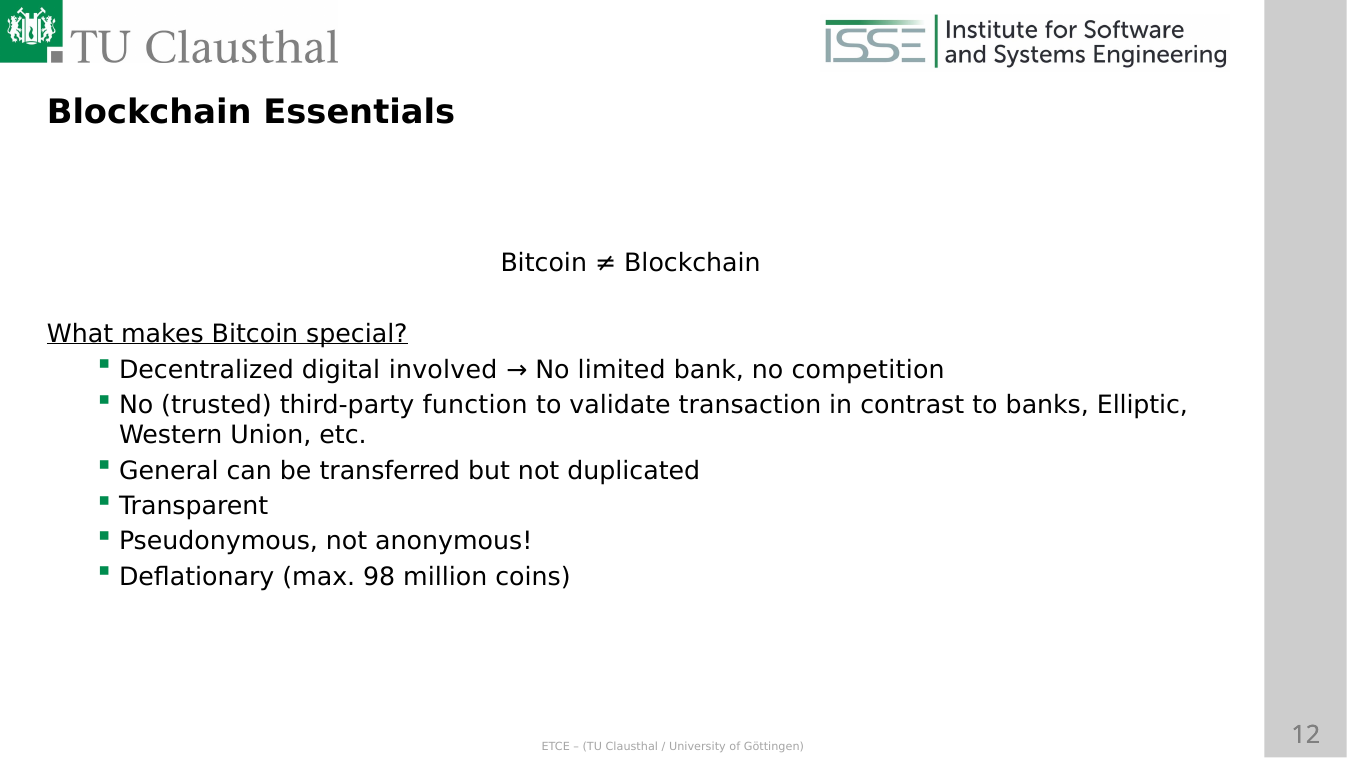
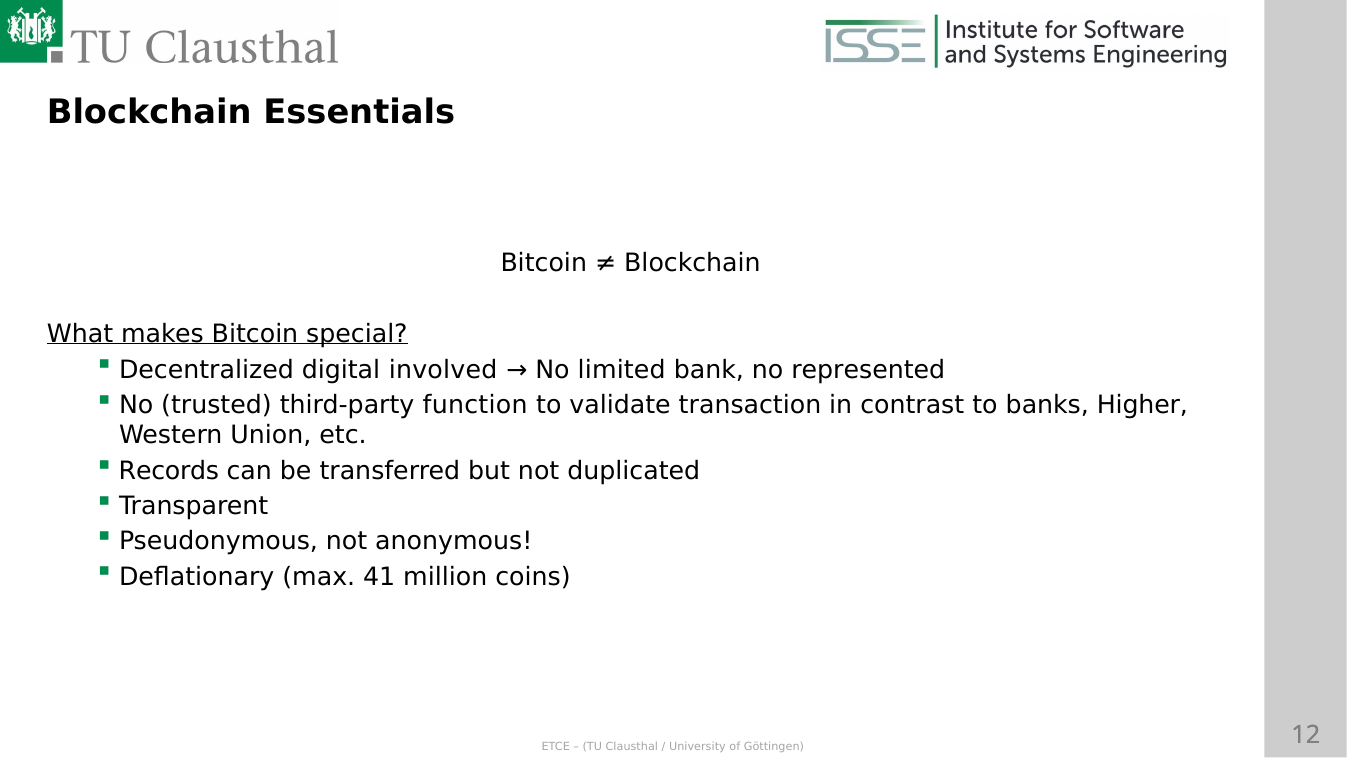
competition: competition -> represented (868, 370)
Elliptic: Elliptic -> Higher (1142, 405)
General: General -> Records (169, 471)
98: 98 -> 41 (379, 577)
